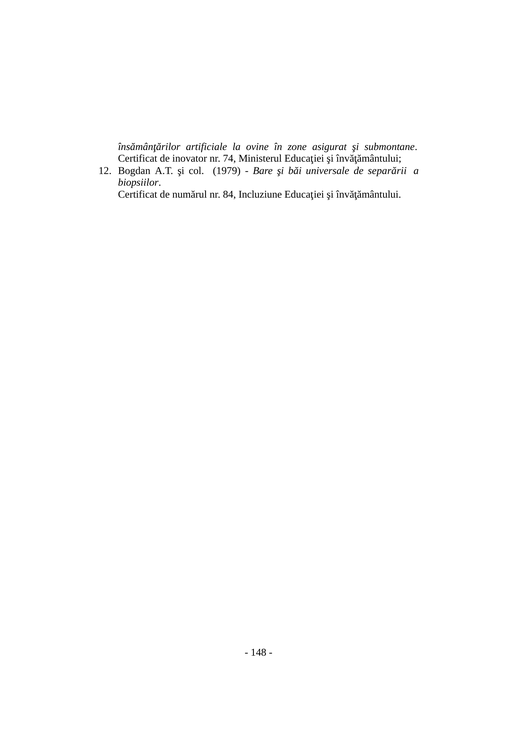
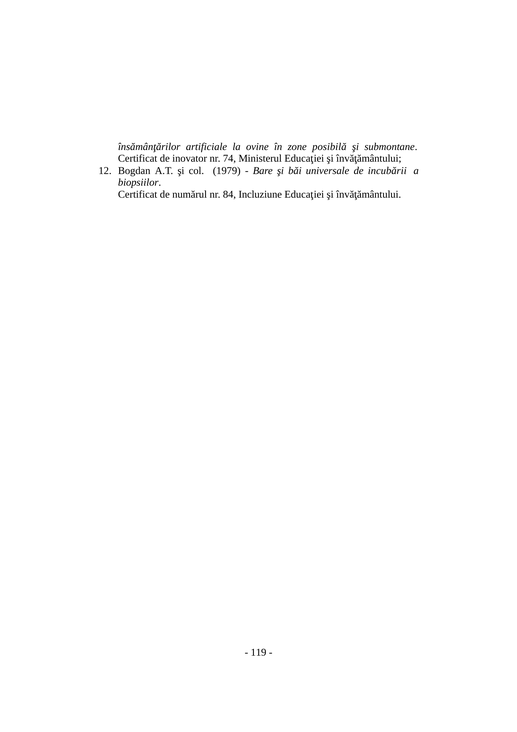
asigurat: asigurat -> posibilă (329, 147)
separării: separării -> incubării (387, 171)
148: 148 -> 119 (259, 652)
